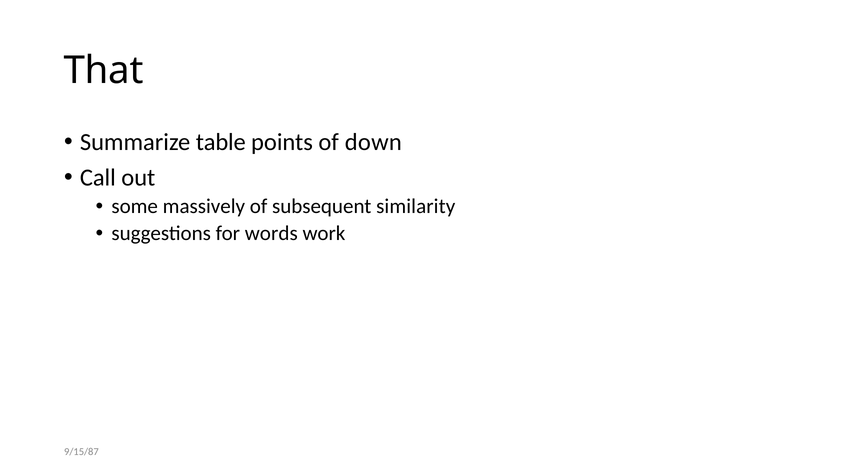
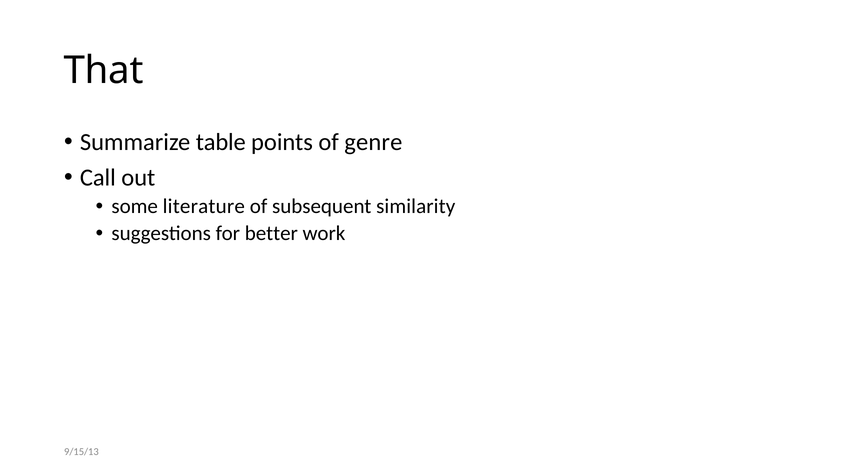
down: down -> genre (373, 142)
massively: massively -> literature (204, 206)
words: words -> better (271, 234)
9/15/87: 9/15/87 -> 9/15/13 (81, 452)
